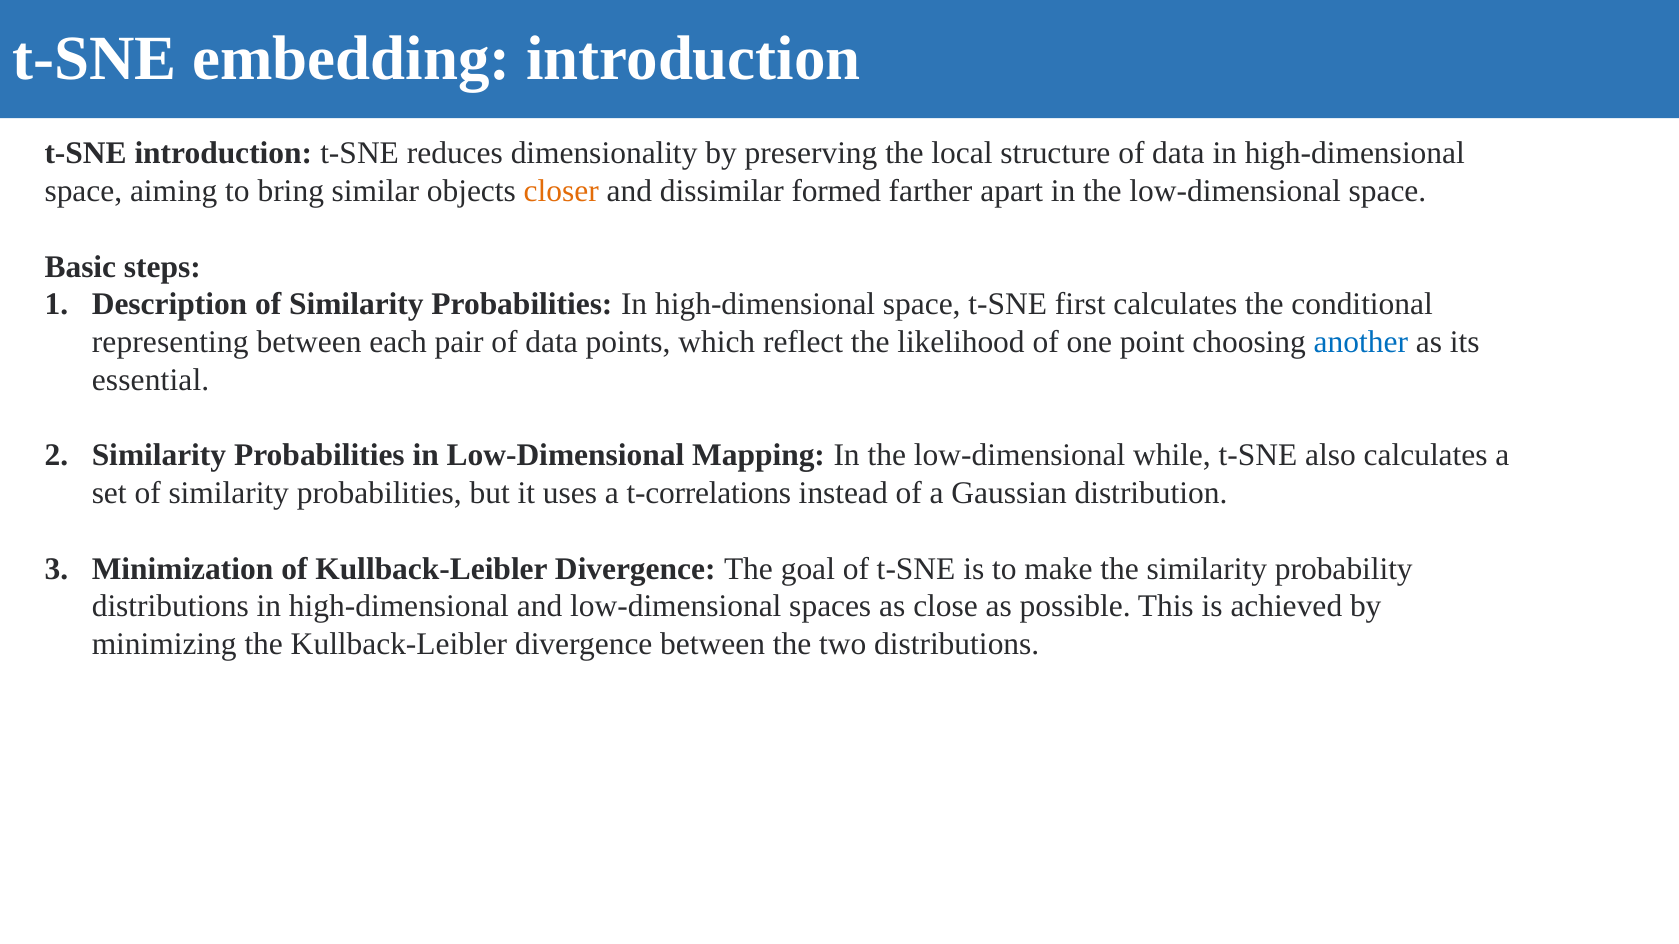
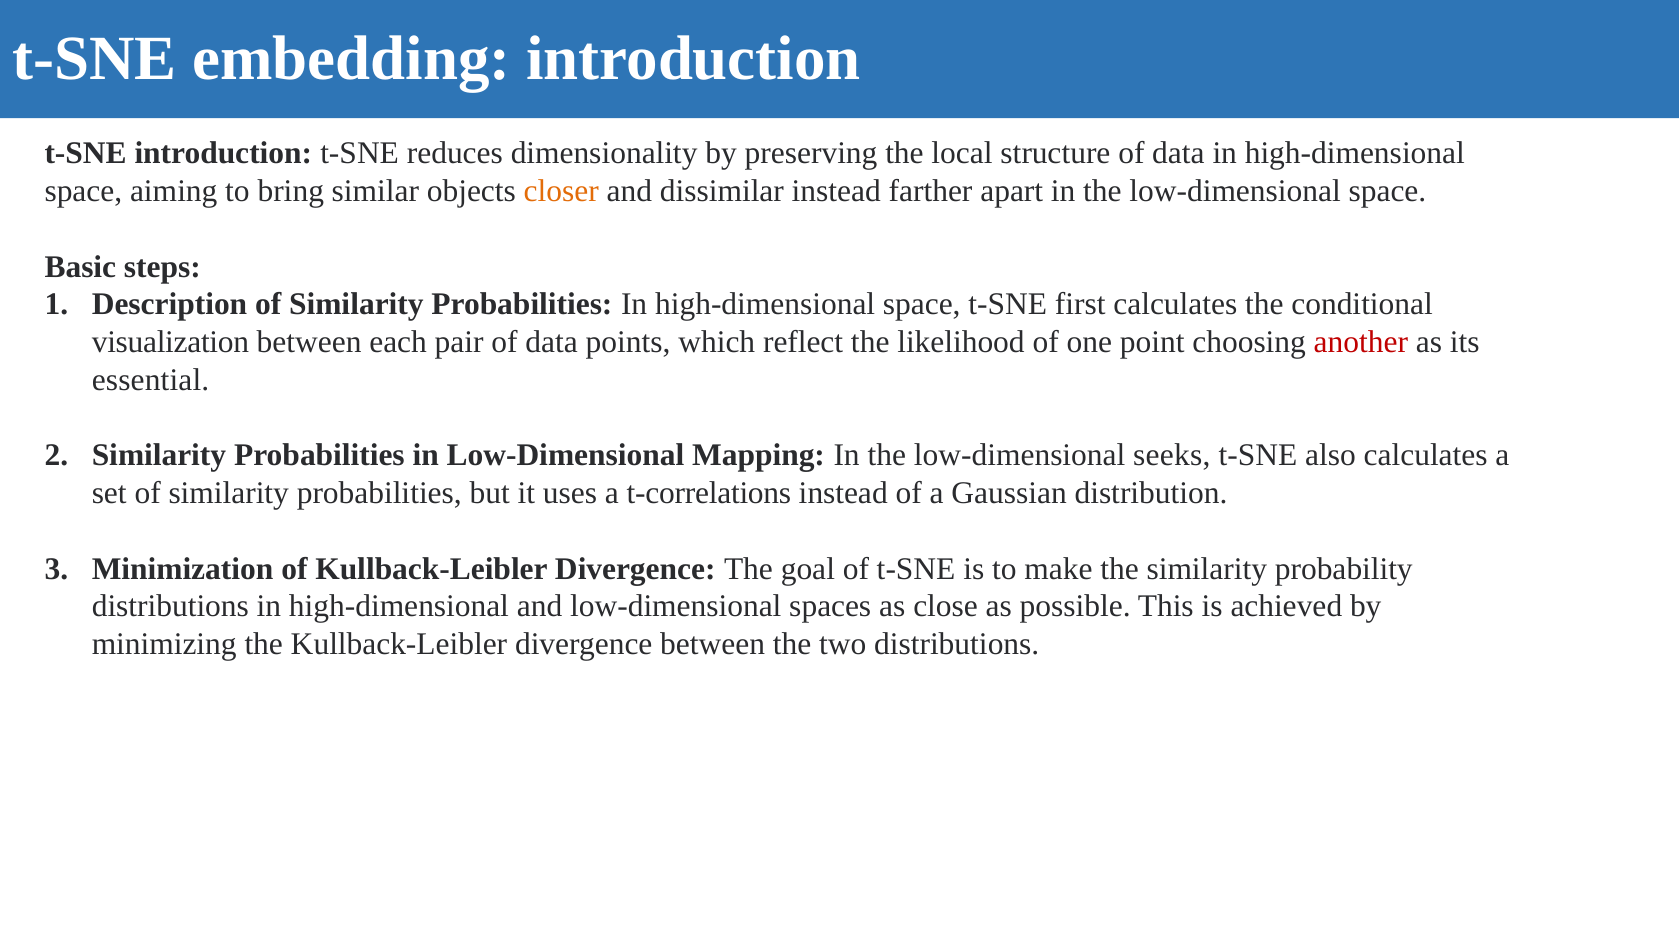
dissimilar formed: formed -> instead (836, 191)
representing: representing -> visualization (170, 342)
another colour: blue -> red (1361, 342)
while: while -> seeks (1172, 456)
